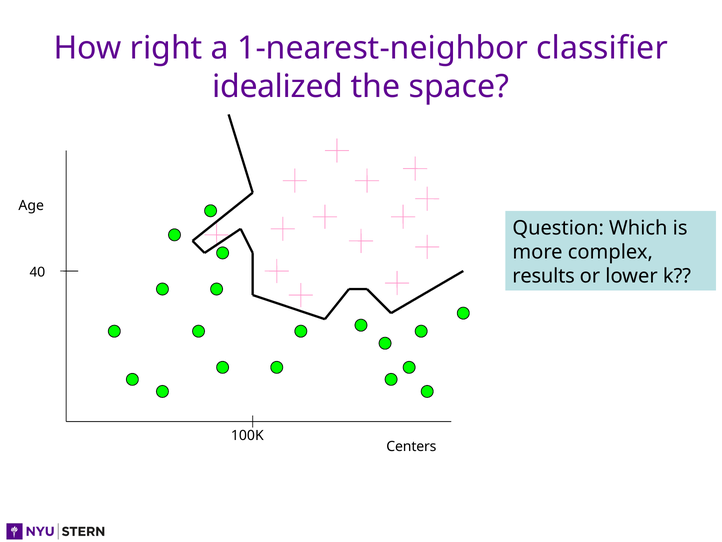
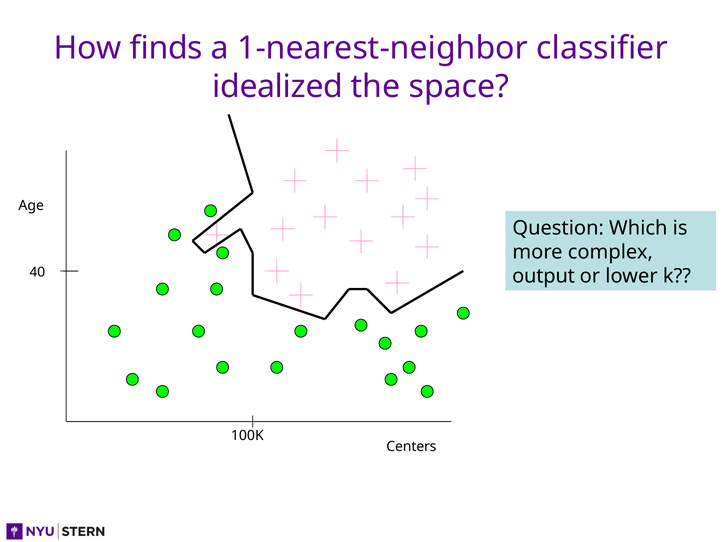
right: right -> finds (166, 48)
results: results -> output (544, 276)
